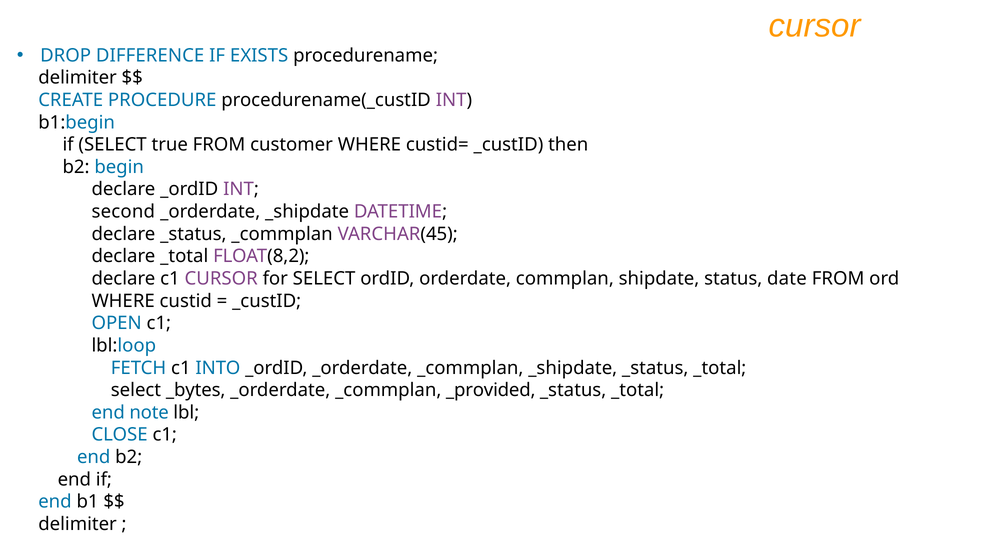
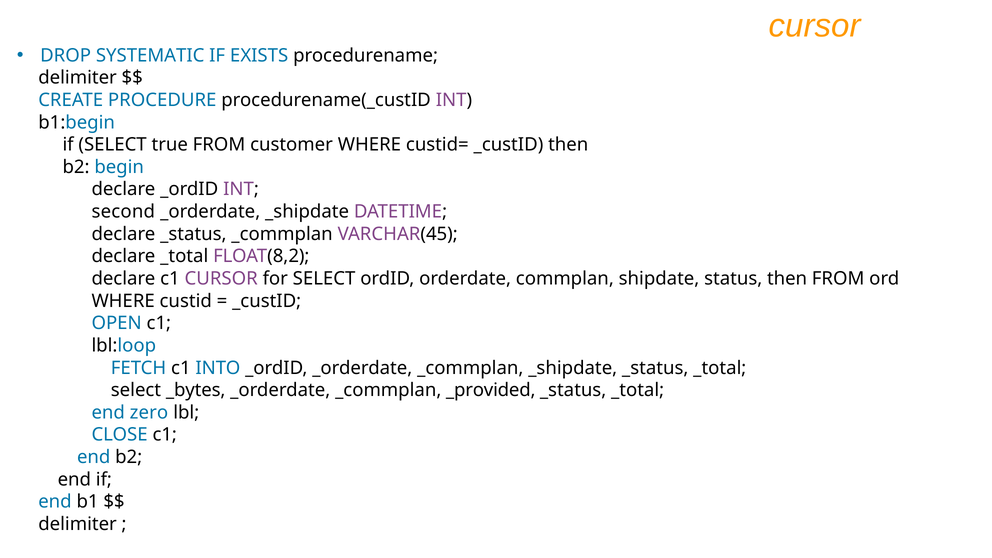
DIFFERENCE: DIFFERENCE -> SYSTEMATIC (150, 55)
status date: date -> then (787, 279)
note: note -> zero (149, 413)
